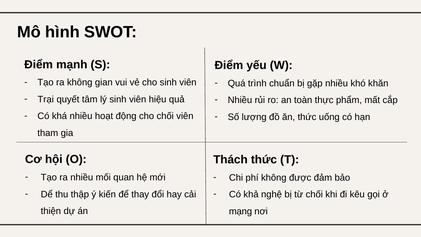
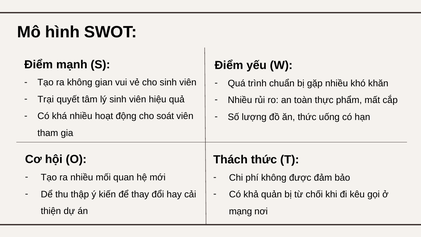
cho chối: chối -> soát (165, 116)
nghệ: nghệ -> quản (272, 194)
